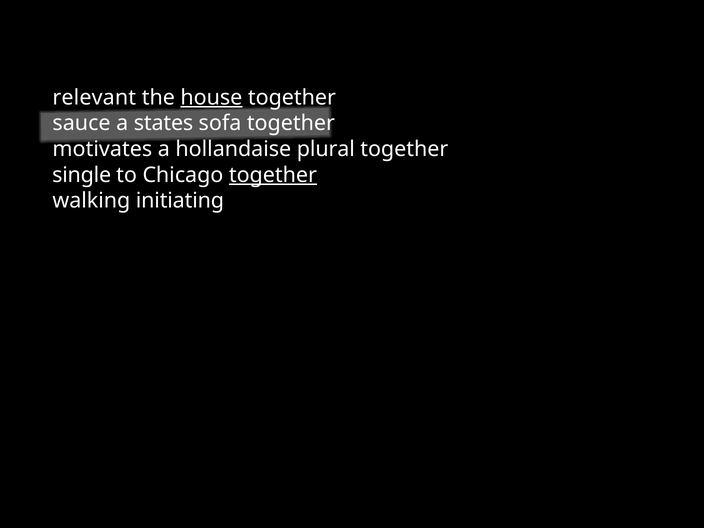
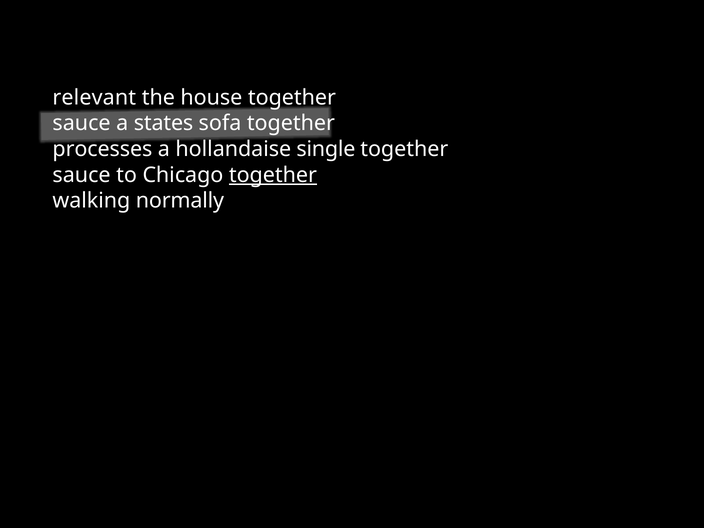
house underline: present -> none (211, 98)
motivates: motivates -> processes (102, 149)
plural: plural -> single (326, 149)
single: single -> sauce (82, 175)
initiating: initiating -> normally (180, 201)
